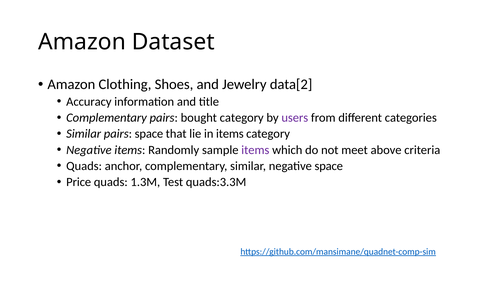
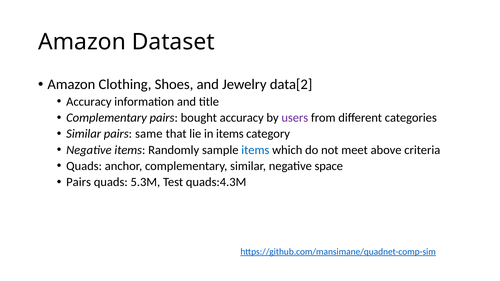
bought category: category -> accuracy (242, 118)
pairs space: space -> same (149, 134)
items colour: purple -> blue (255, 150)
Price: Price -> Pairs (79, 182)
1.3M: 1.3M -> 5.3M (145, 182)
quads:3.3M: quads:3.3M -> quads:4.3M (216, 182)
